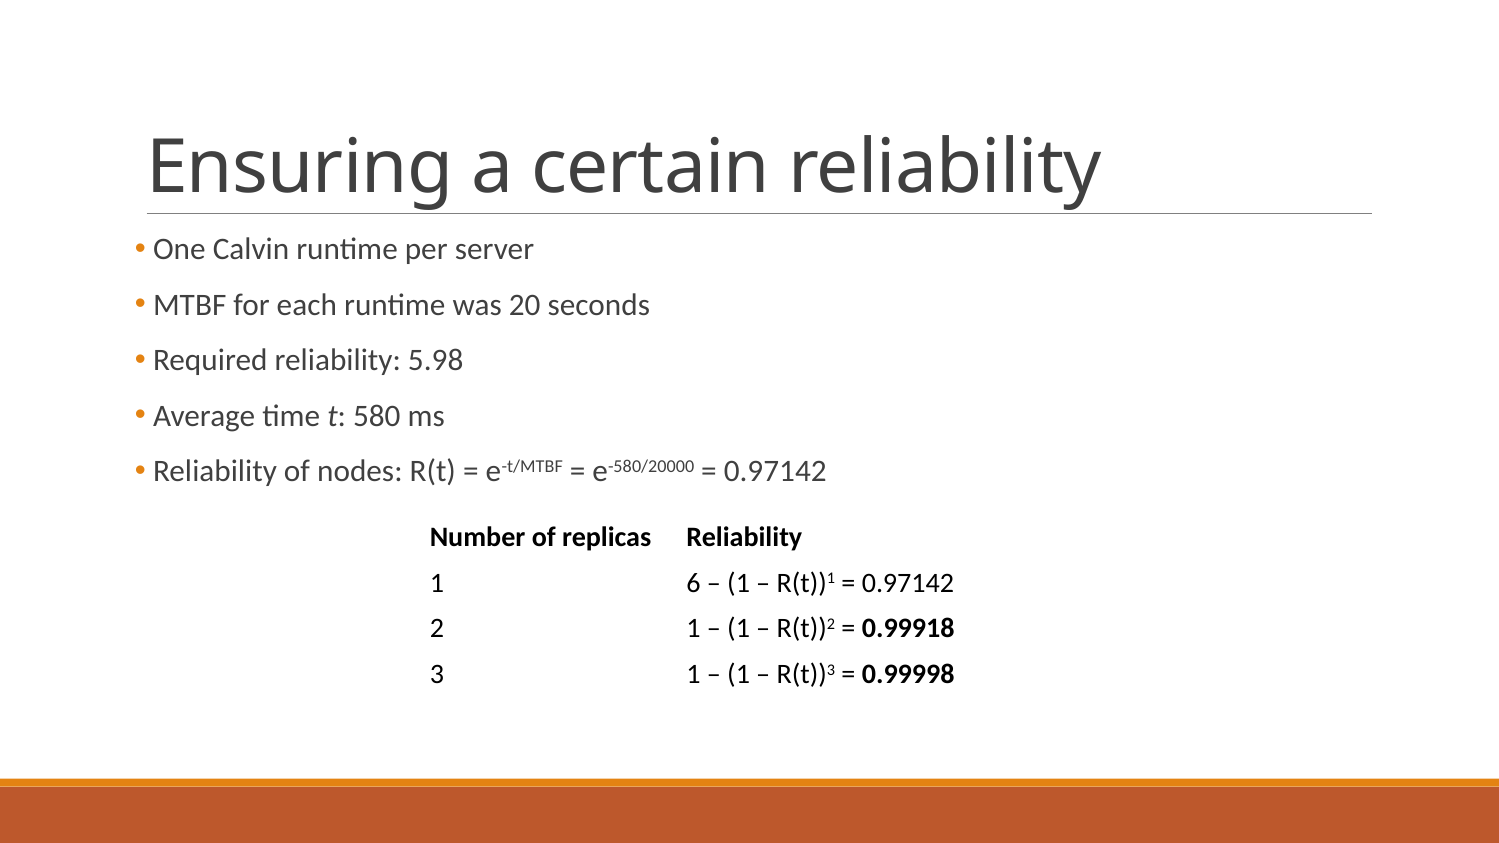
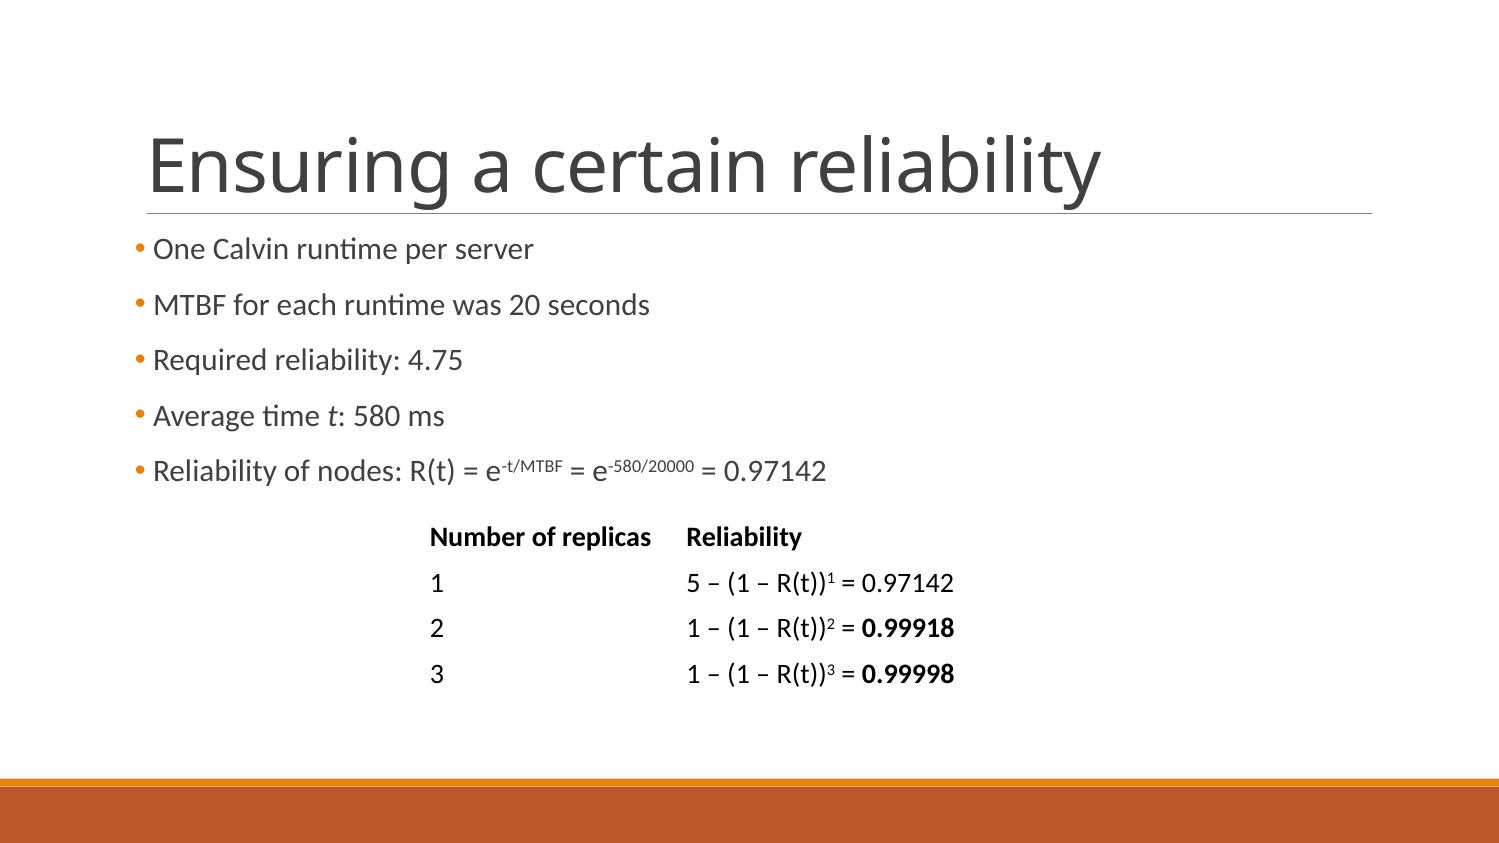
5.98: 5.98 -> 4.75 (436, 360)
6: 6 -> 5 (694, 583)
